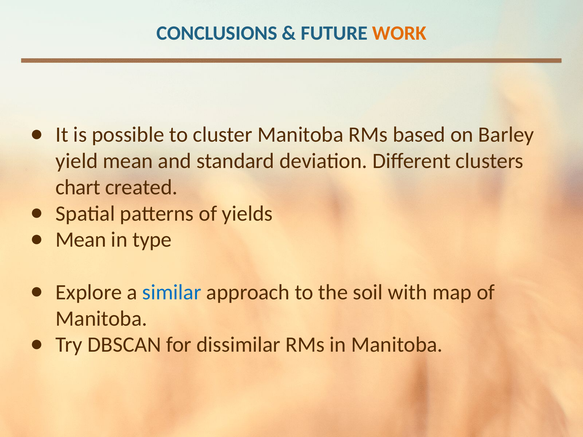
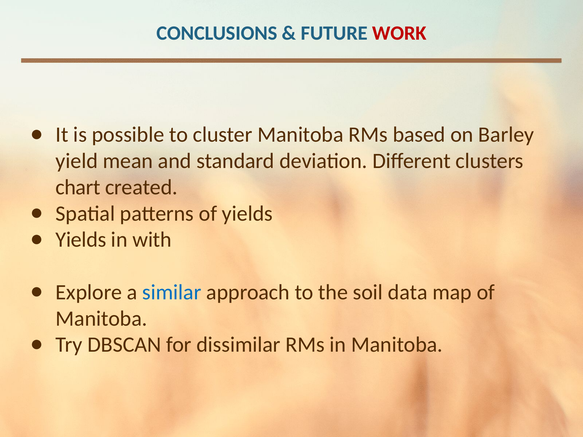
WORK colour: orange -> red (399, 33)
Mean: Mean -> Yields (81, 240)
type: type -> with (152, 240)
with: with -> data (408, 292)
